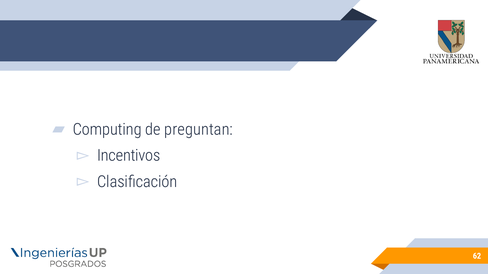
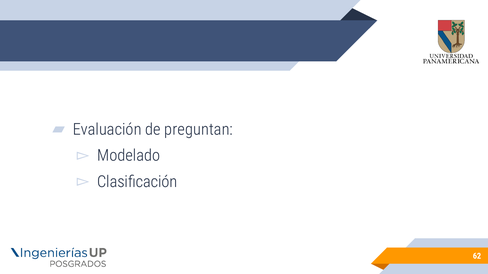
Computing: Computing -> Evaluación (107, 130)
Incentivos: Incentivos -> Modelado (129, 156)
